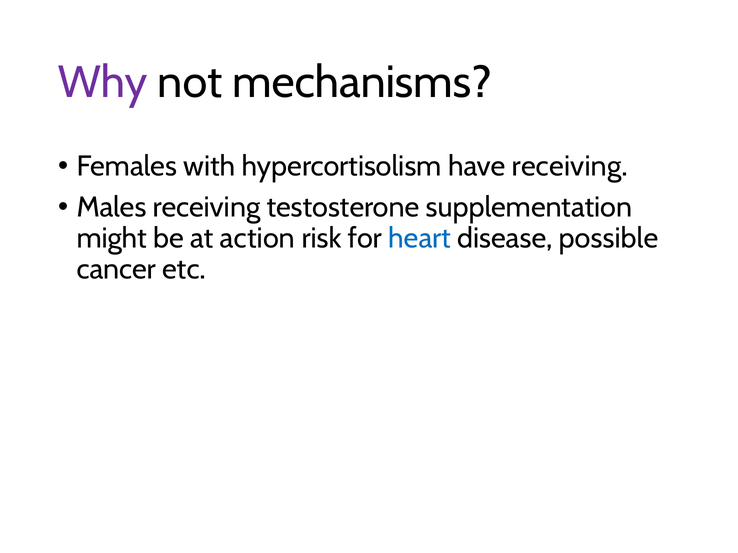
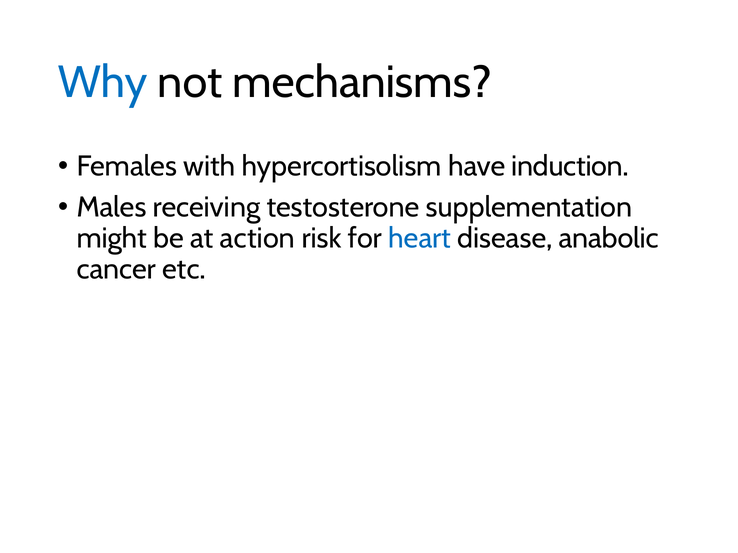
Why colour: purple -> blue (103, 83)
have receiving: receiving -> induction (570, 166)
possible: possible -> anabolic (609, 239)
